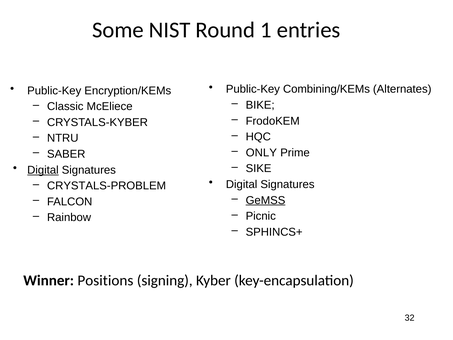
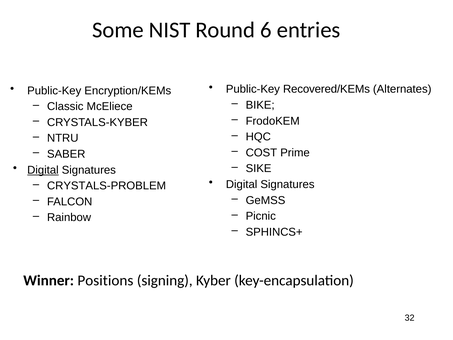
1: 1 -> 6 (266, 30)
Combining/KEMs: Combining/KEMs -> Recovered/KEMs (327, 89)
ONLY: ONLY -> COST (261, 153)
GeMSS underline: present -> none (265, 200)
